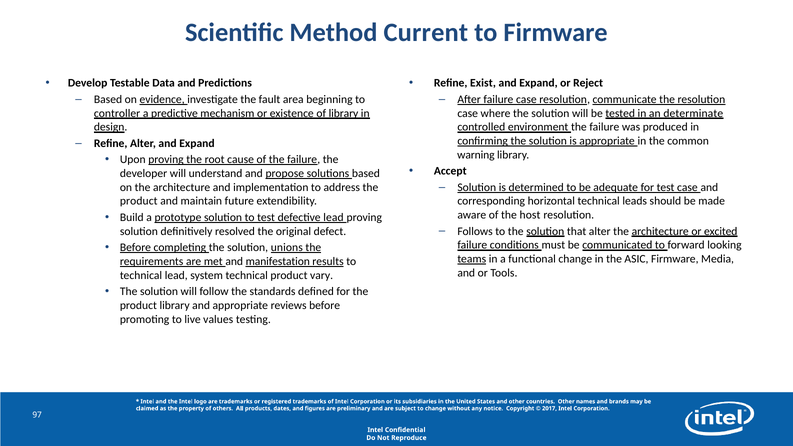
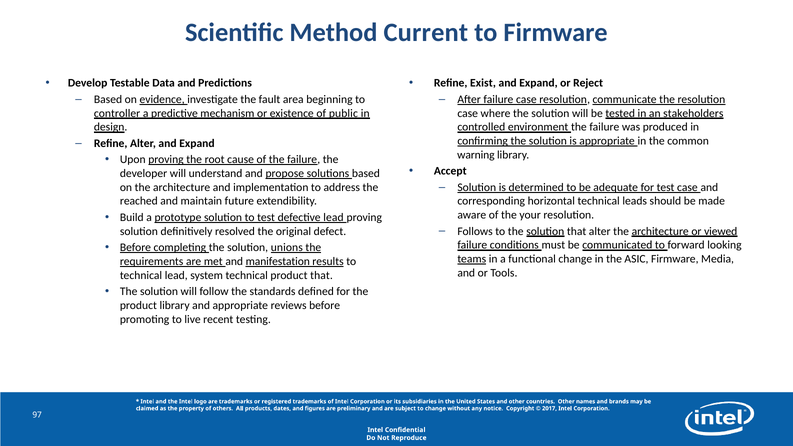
of library: library -> public (343, 113)
determinate: determinate -> stakeholders (693, 113)
product: product -> reached (139, 201)
host: host -> your (530, 215)
excited: excited -> viewed (721, 231)
product vary: vary -> that (322, 275)
values: values -> recent (218, 319)
